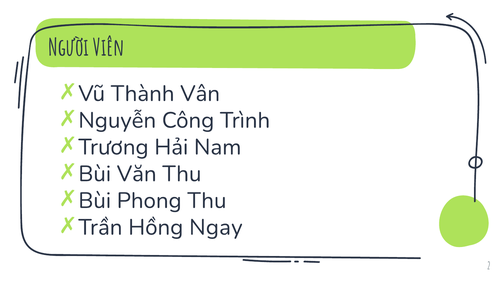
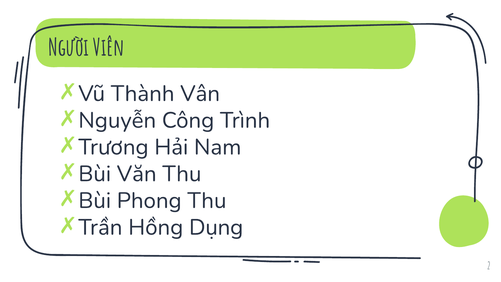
Ngay: Ngay -> Dụng (216, 227)
